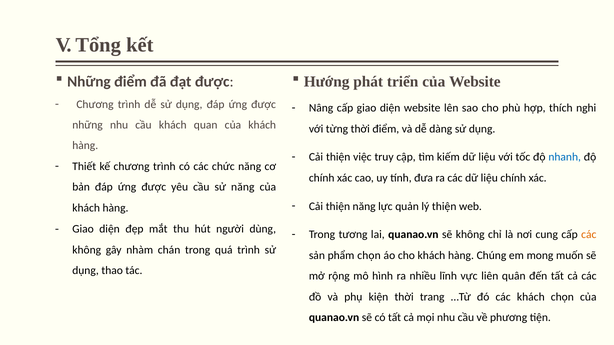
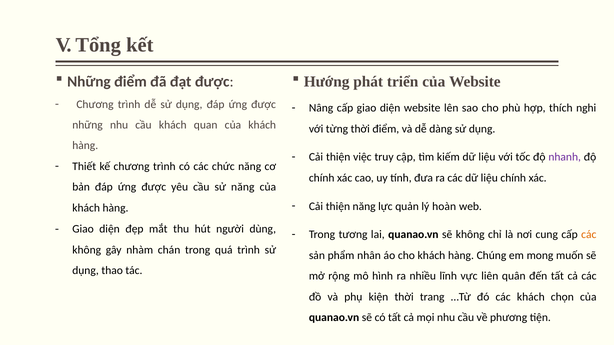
nhanh colour: blue -> purple (565, 157)
lý thiện: thiện -> hoàn (444, 206)
phẩm chọn: chọn -> nhân (369, 256)
